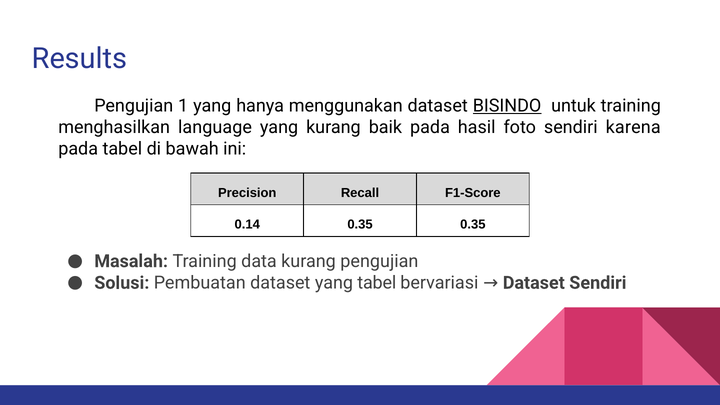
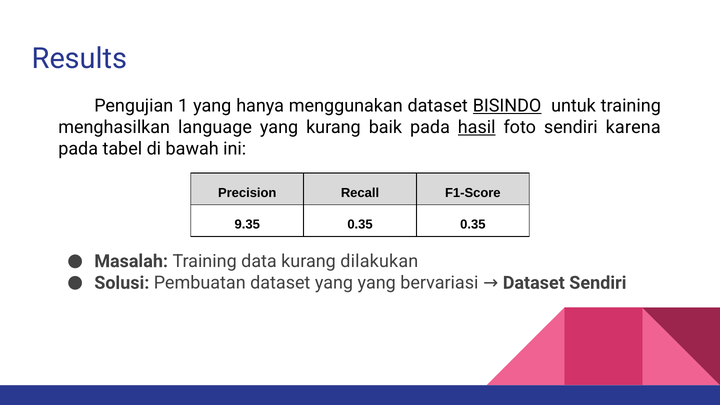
hasil underline: none -> present (477, 127)
0.14: 0.14 -> 9.35 (247, 224)
kurang pengujian: pengujian -> dilakukan (379, 261)
yang tabel: tabel -> yang (377, 283)
